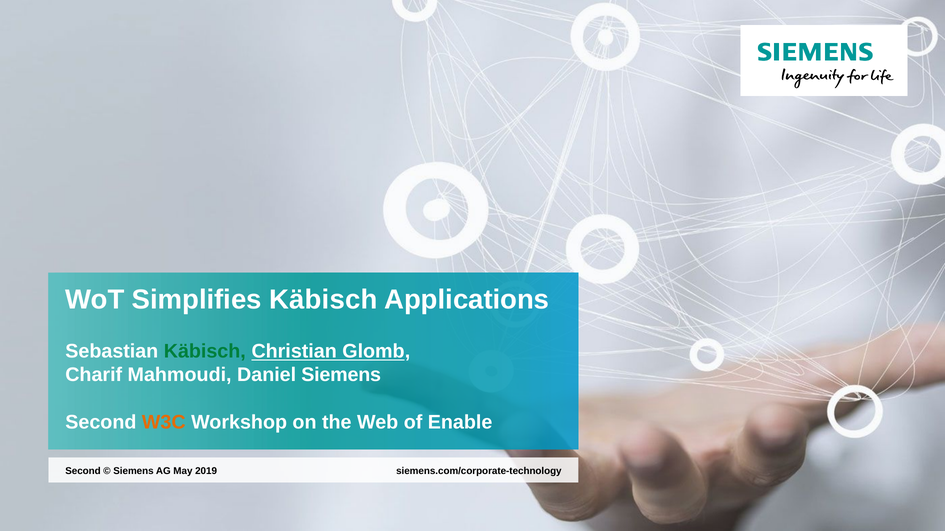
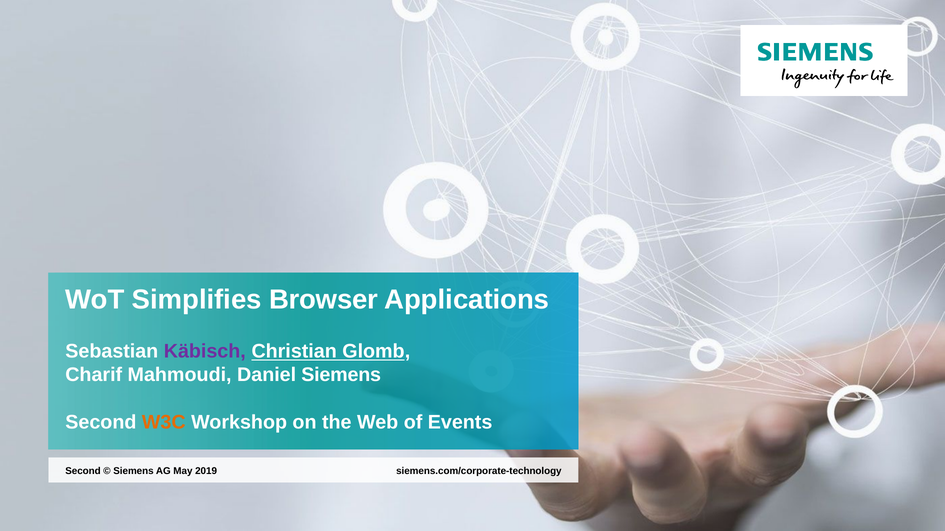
Simplifies Käbisch: Käbisch -> Browser (324, 300)
Käbisch colour: green -> purple (205, 351)
Enable: Enable -> Events (460, 422)
